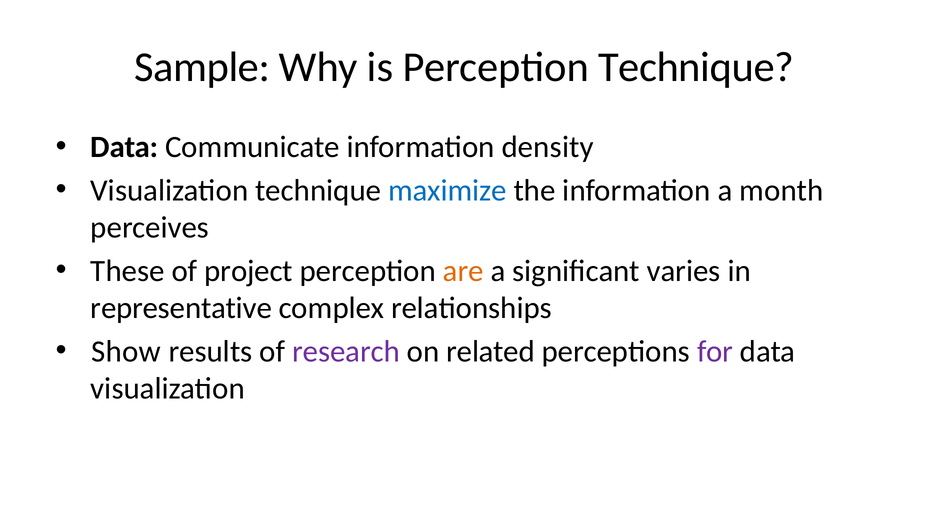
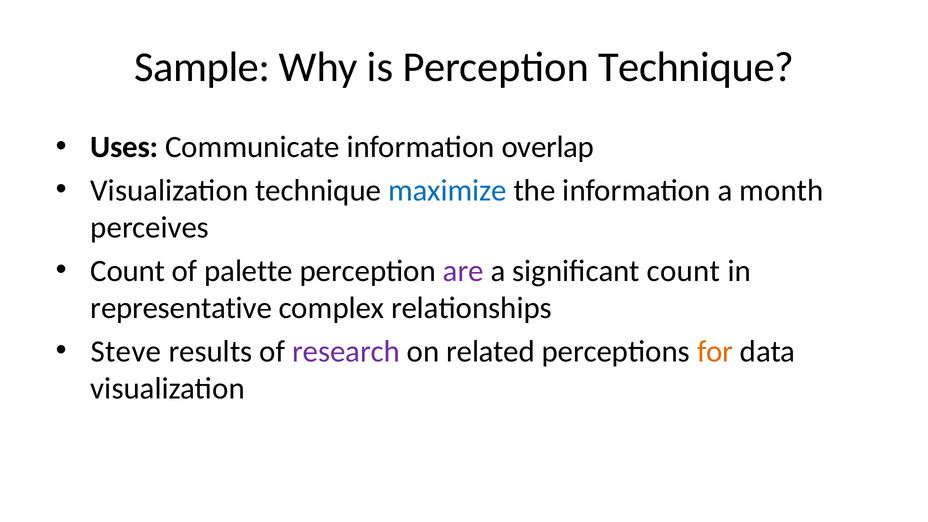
Data: Data -> Uses (124, 147)
density: density -> overlap (548, 147)
These: These -> Count (128, 271)
project: project -> palette (249, 271)
are colour: orange -> purple (463, 271)
significant varies: varies -> count (683, 271)
Show: Show -> Steve (126, 351)
for colour: purple -> orange (715, 351)
